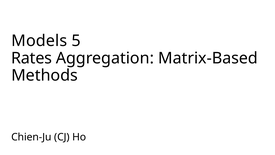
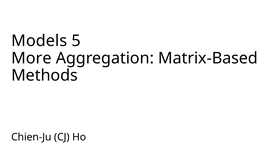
Rates: Rates -> More (31, 58)
